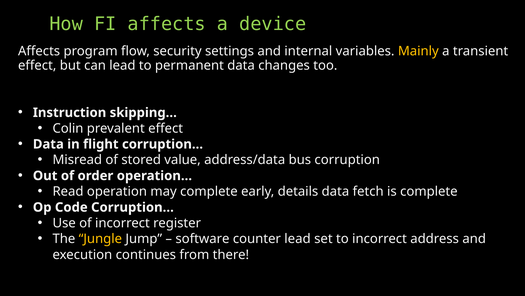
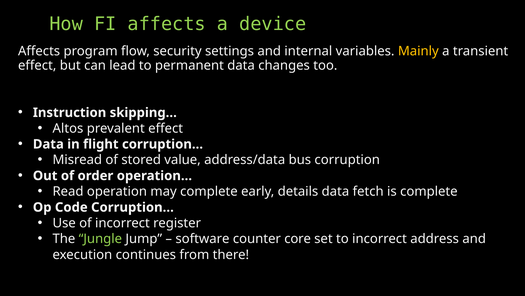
Colin: Colin -> Altos (68, 128)
Jungle colour: yellow -> light green (100, 238)
counter lead: lead -> core (298, 238)
